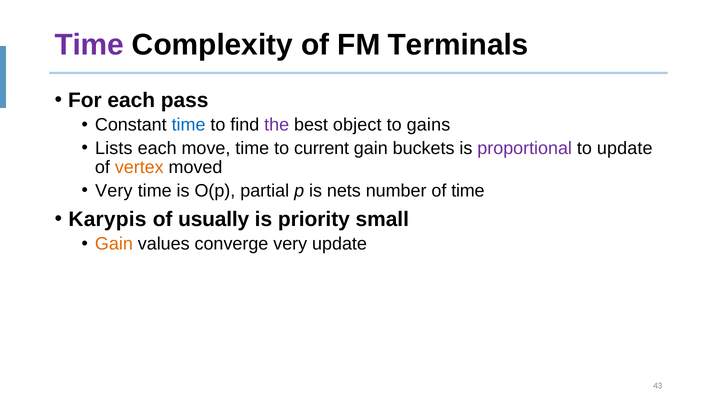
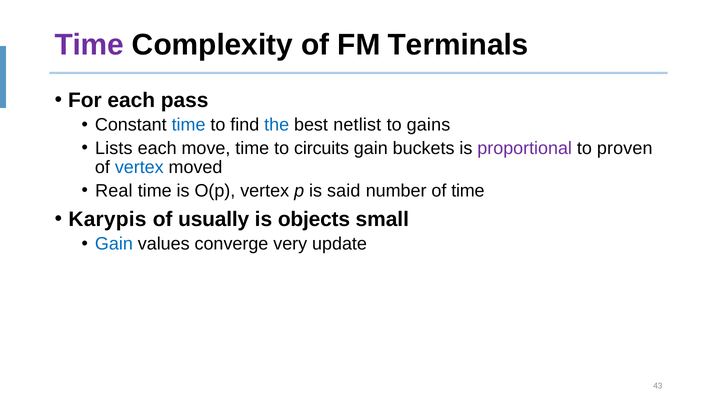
the colour: purple -> blue (277, 125)
object: object -> netlist (357, 125)
current: current -> circuits (322, 148)
to update: update -> proven (625, 148)
vertex colour: orange -> blue (139, 167)
Very: Very -> Real (114, 190)
O(p partial: partial -> vertex (265, 190)
nets: nets -> said (344, 190)
priority: priority -> objects (314, 219)
Gain colour: orange -> blue (114, 243)
